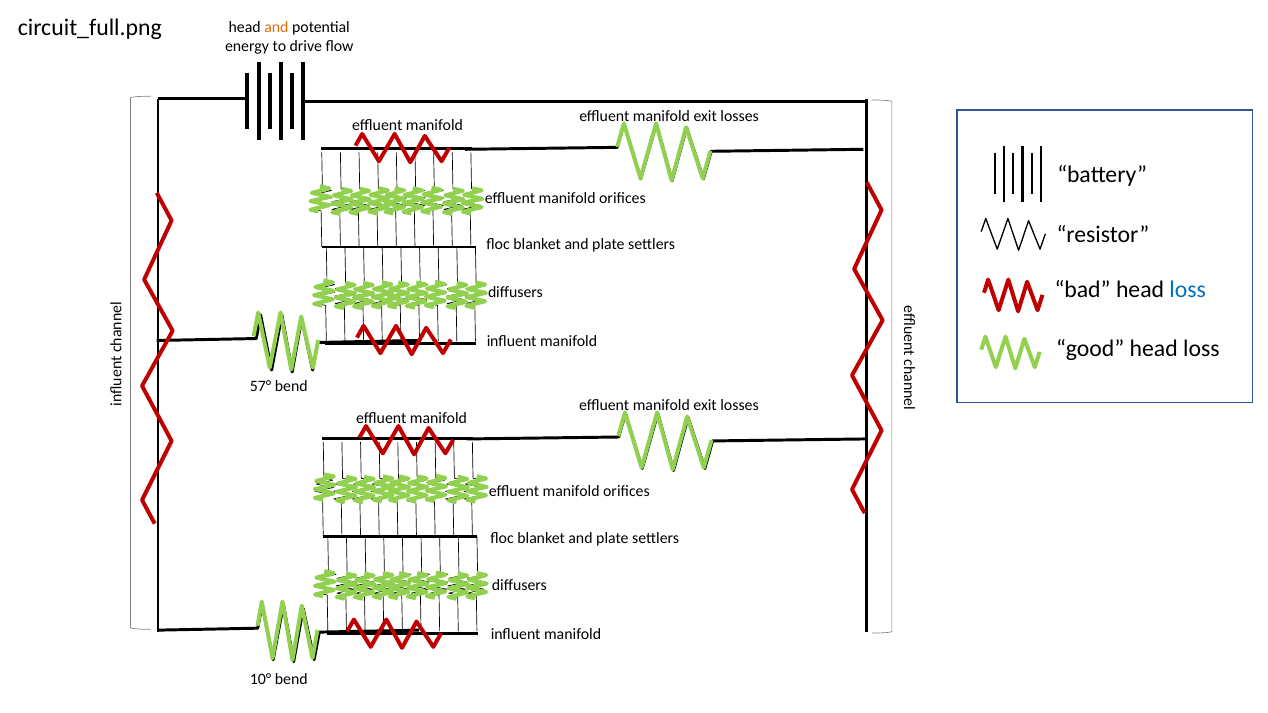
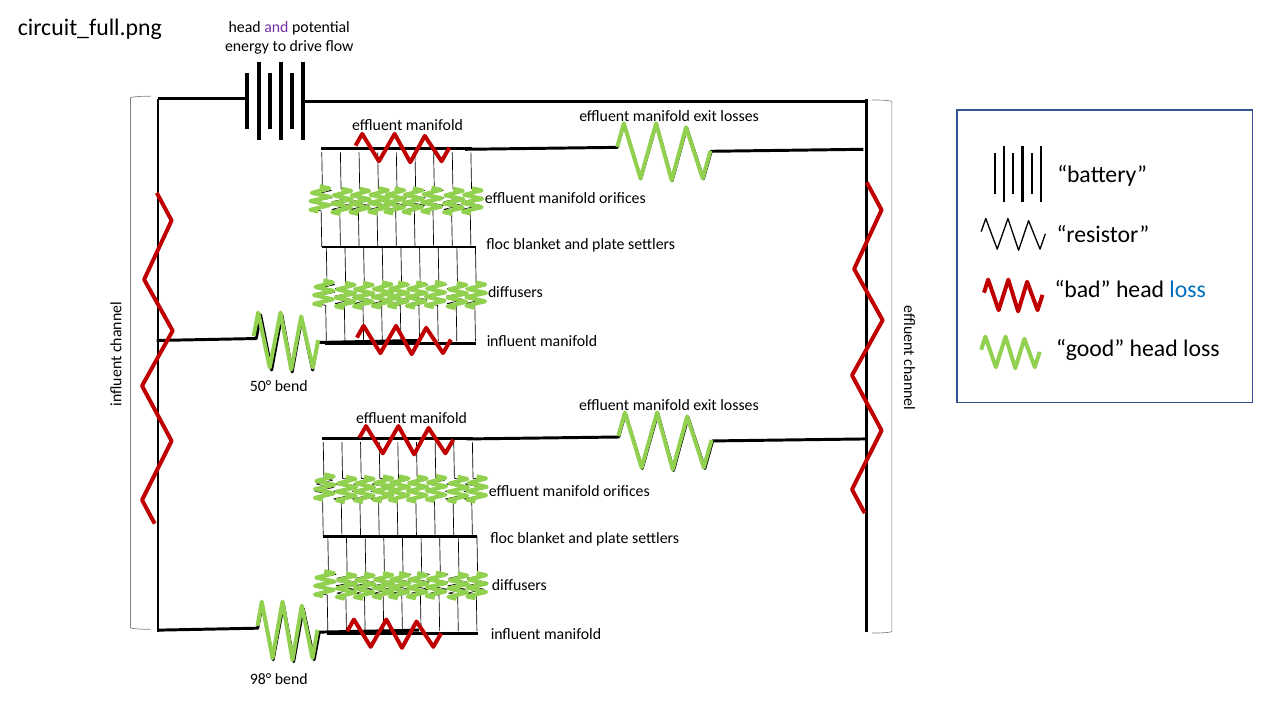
and colour: orange -> purple (276, 27)
57°: 57° -> 50° (261, 387)
10°: 10° -> 98° (261, 679)
